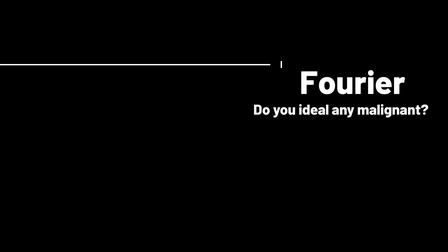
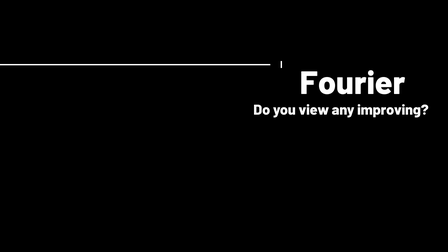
ideal: ideal -> view (314, 110)
malignant: malignant -> improving (393, 110)
